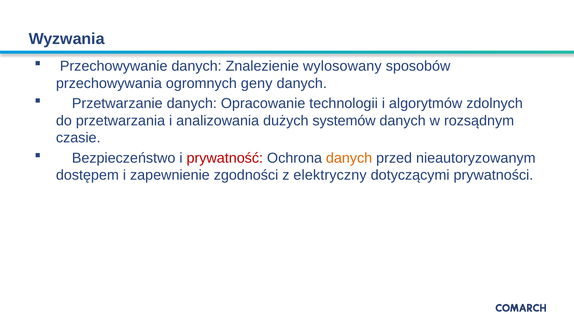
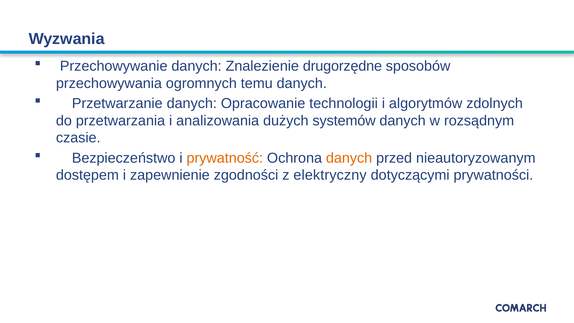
wylosowany: wylosowany -> drugorzędne (342, 66)
geny: geny -> temu (257, 83)
prywatność colour: red -> orange (225, 158)
